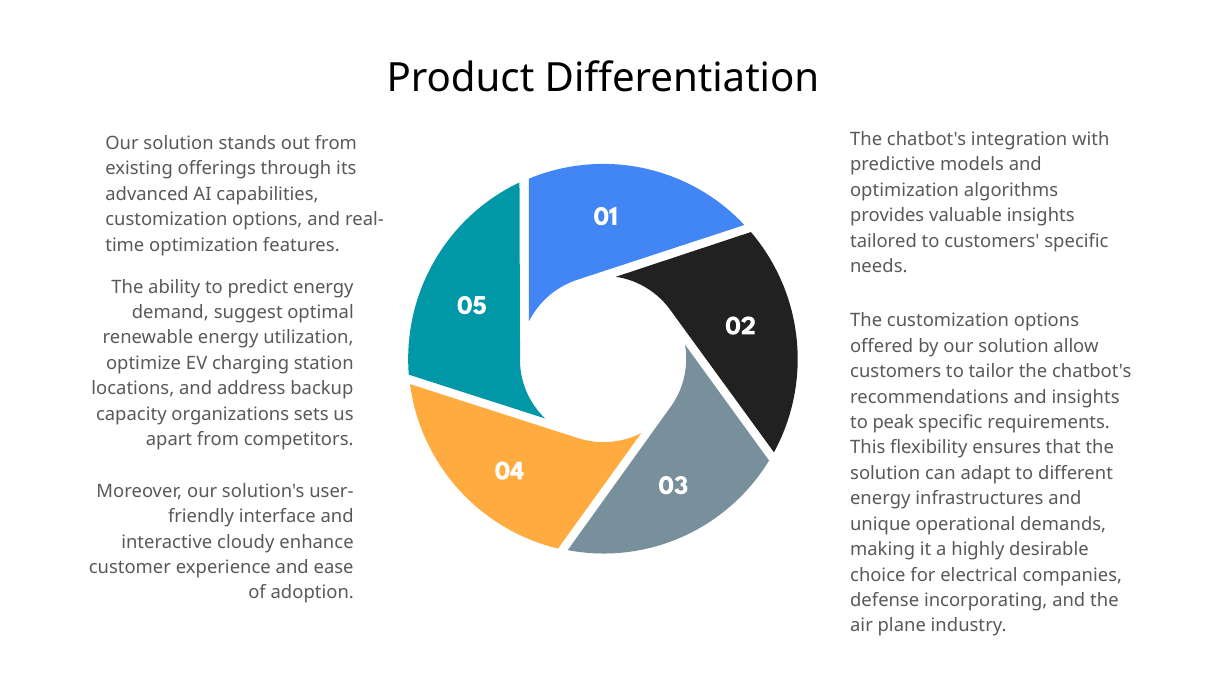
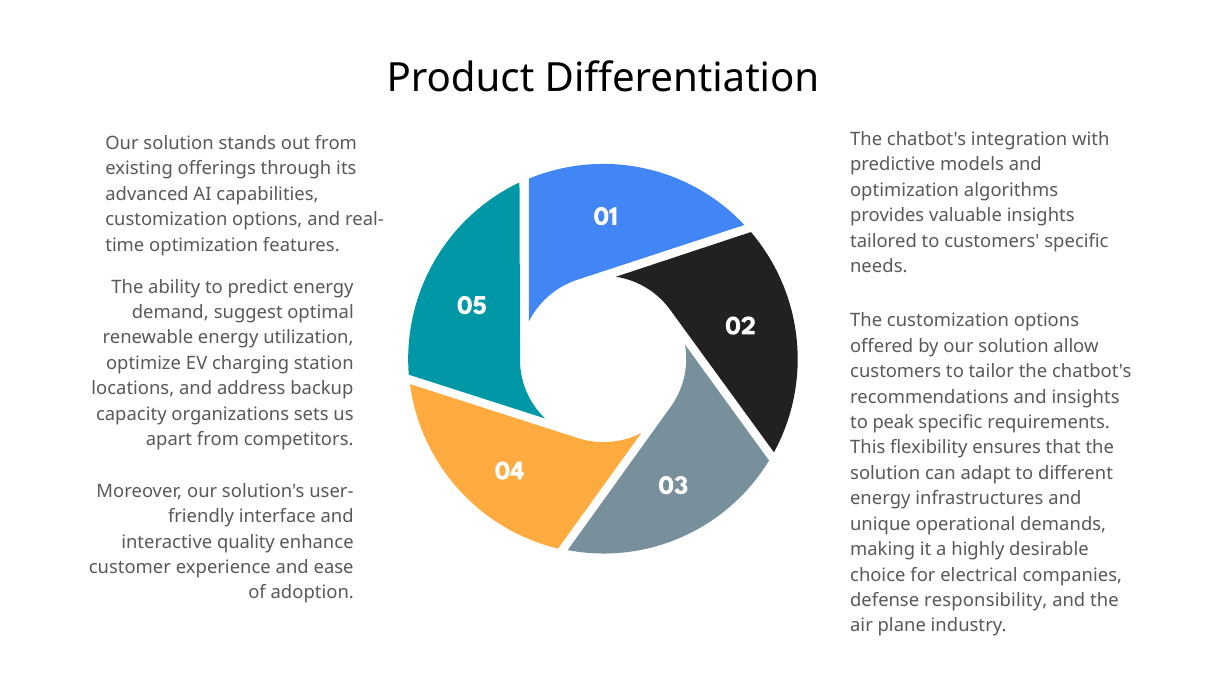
cloudy: cloudy -> quality (246, 542)
incorporating: incorporating -> responsibility (986, 600)
